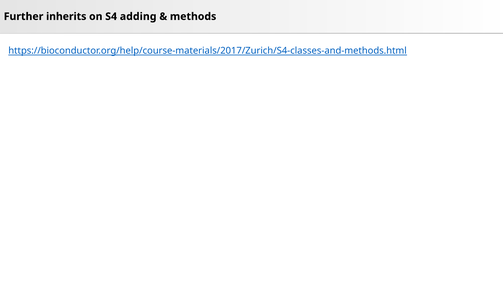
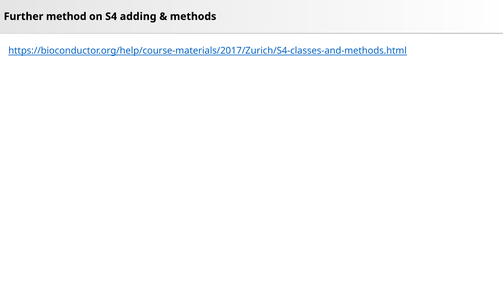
inherits: inherits -> method (66, 16)
